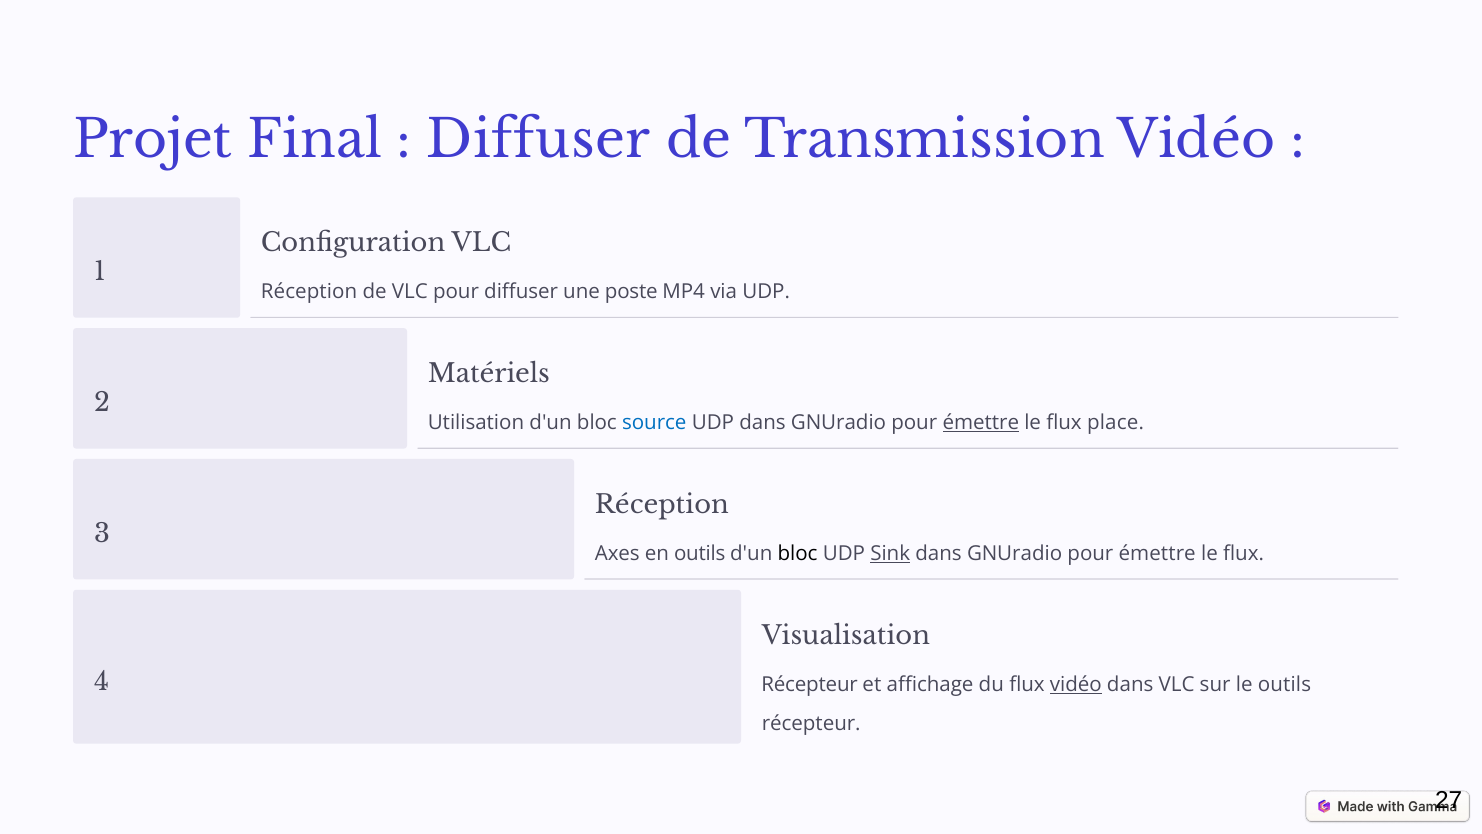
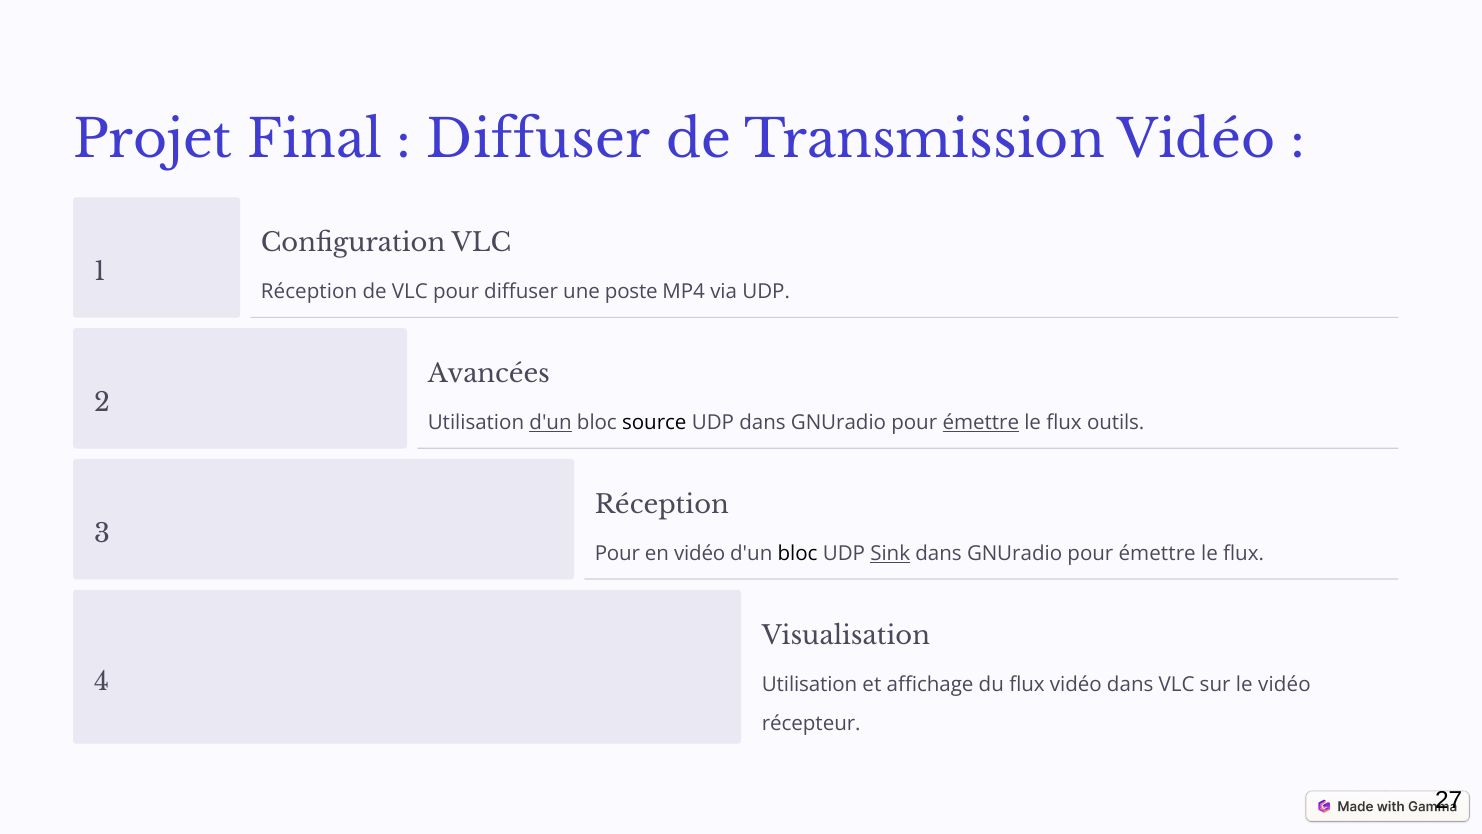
Matériels: Matériels -> Avancées (489, 374)
d'un underline: none -> present (551, 422)
source colour: blue -> black (654, 422)
place: place -> outils (1116, 422)
Axes: Axes -> Pour (617, 553)
en outils: outils -> vidéo (700, 553)
Récepteur: Récepteur -> Utilisation (810, 684)
vidéo underline: present -> none (1076, 684)
le outils: outils -> vidéo (1284, 684)
